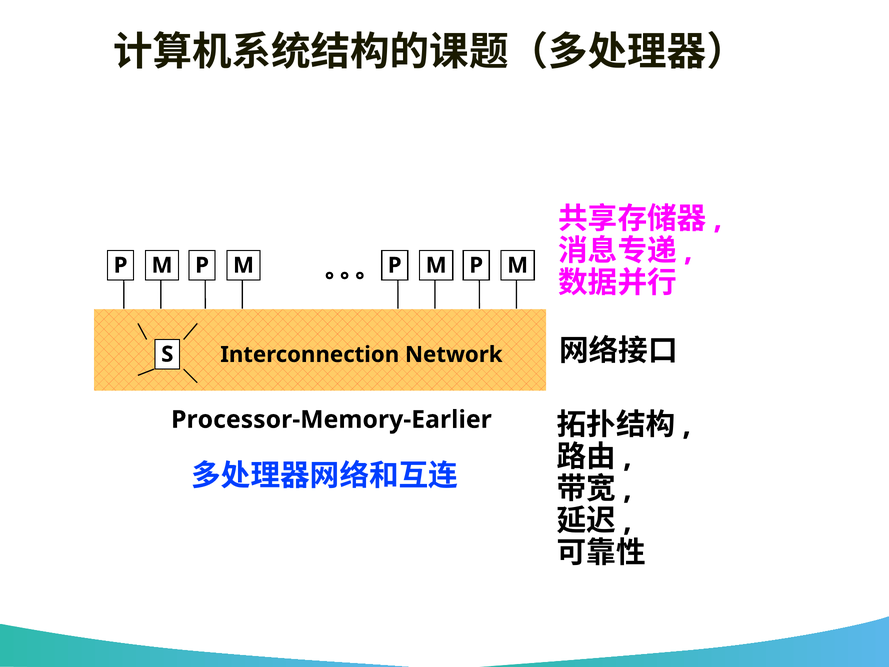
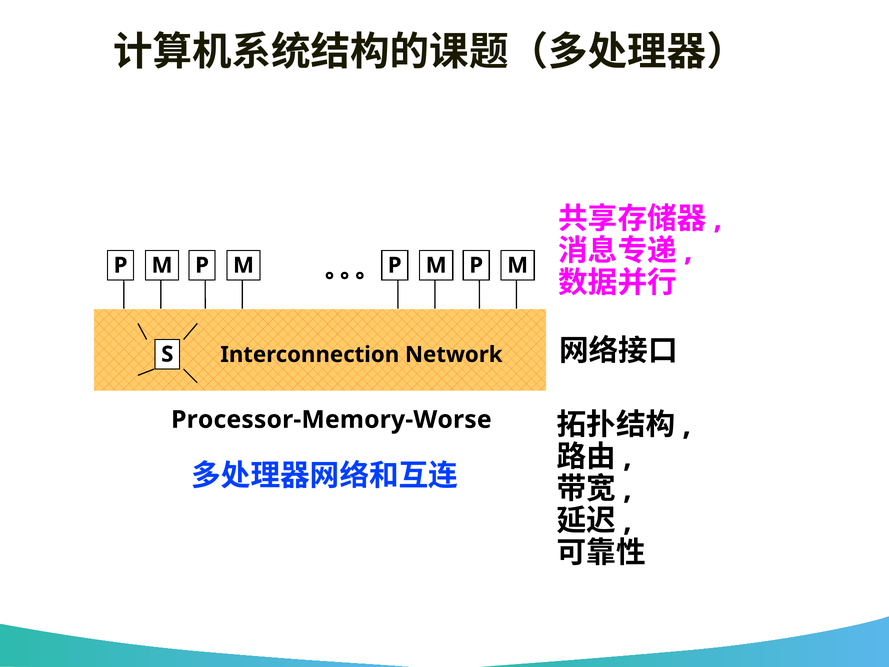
Processor-Memory-Earlier: Processor-Memory-Earlier -> Processor-Memory-Worse (331, 420)
